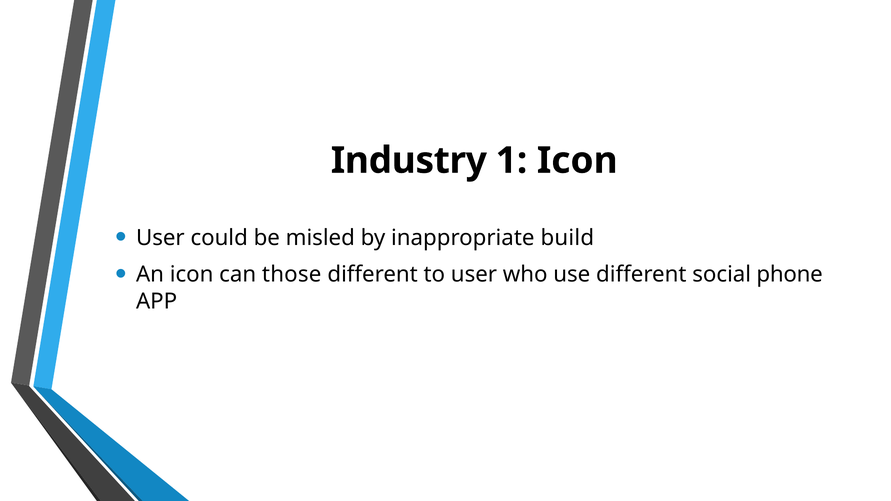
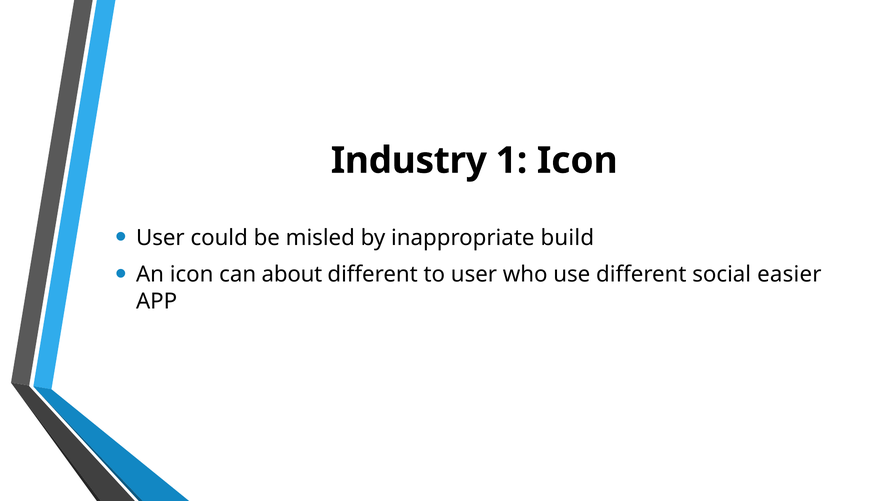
those: those -> about (292, 275)
phone: phone -> easier (789, 275)
